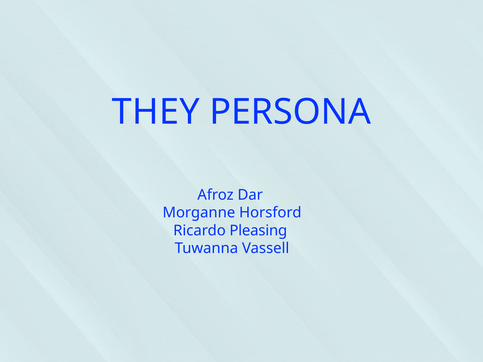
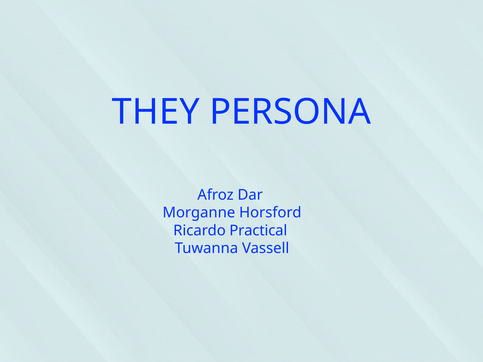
Pleasing: Pleasing -> Practical (258, 231)
